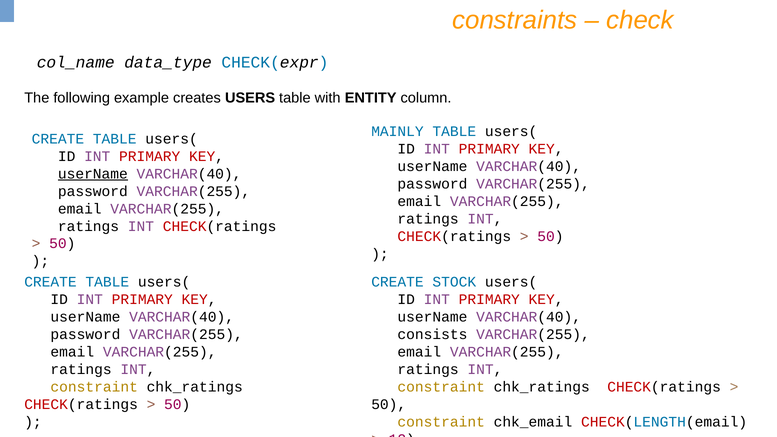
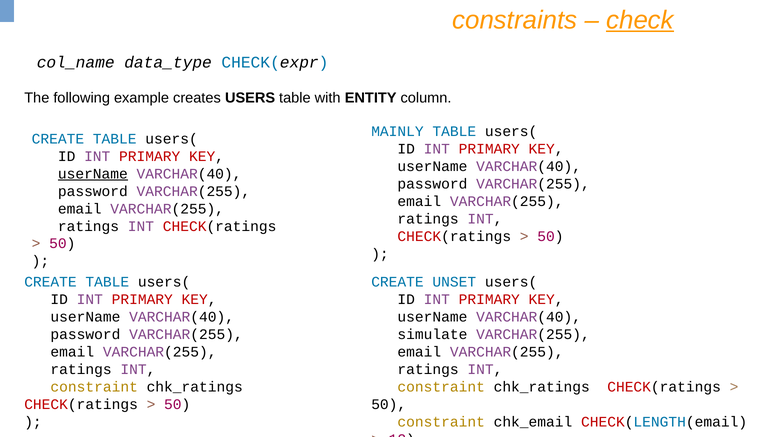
check underline: none -> present (640, 20)
STOCK: STOCK -> UNSET (454, 282)
consists: consists -> simulate (432, 335)
